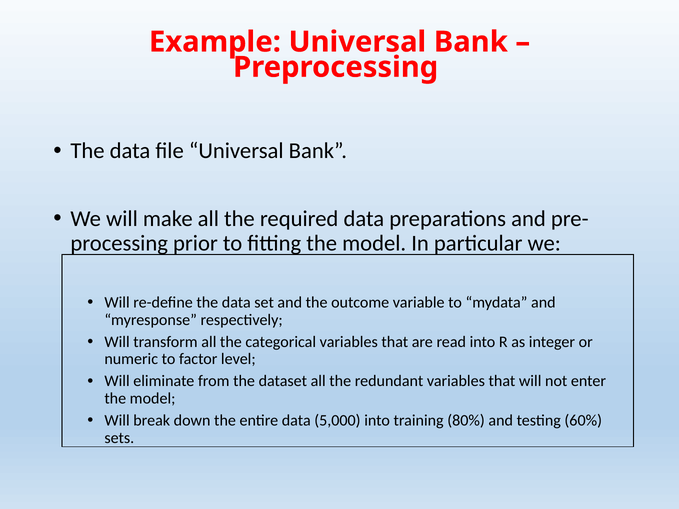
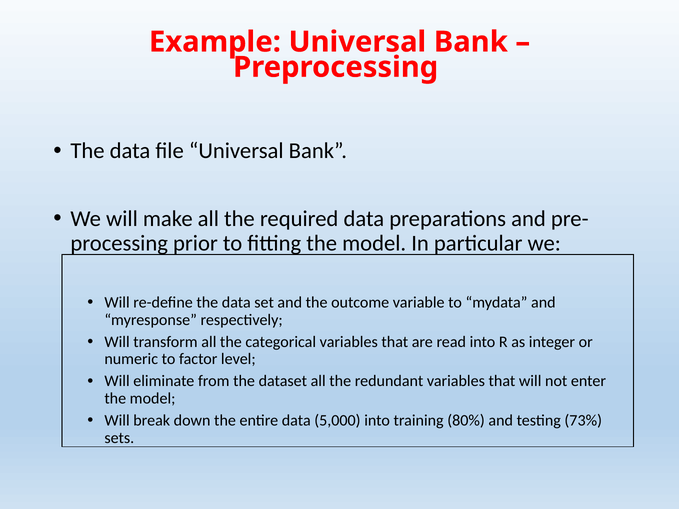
60%: 60% -> 73% (583, 421)
